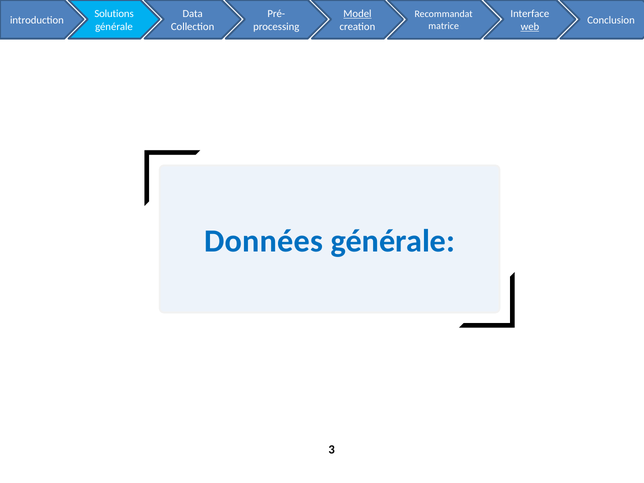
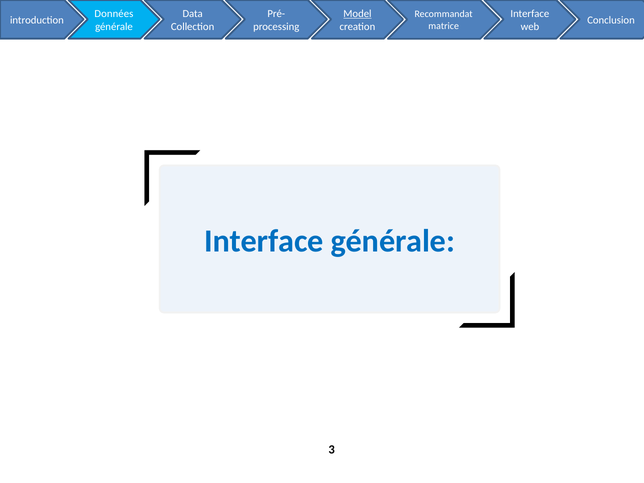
Solutions: Solutions -> Données (114, 14)
web underline: present -> none (530, 26)
Données: Données -> Interface (264, 241)
